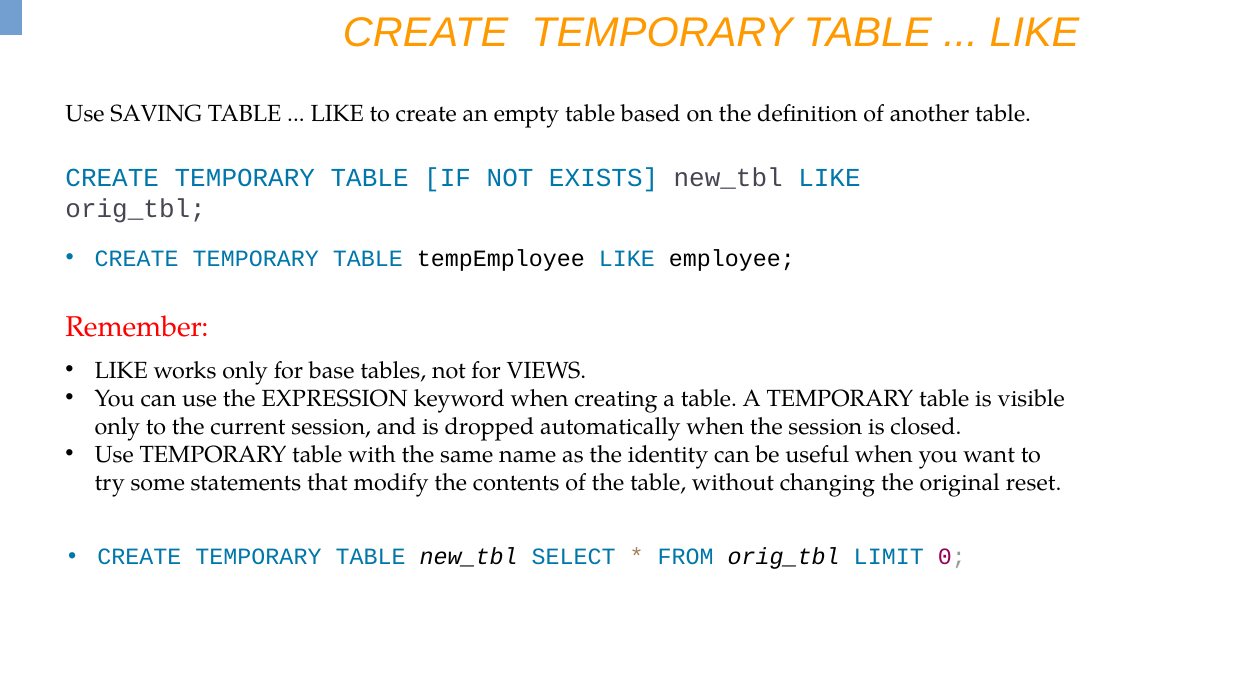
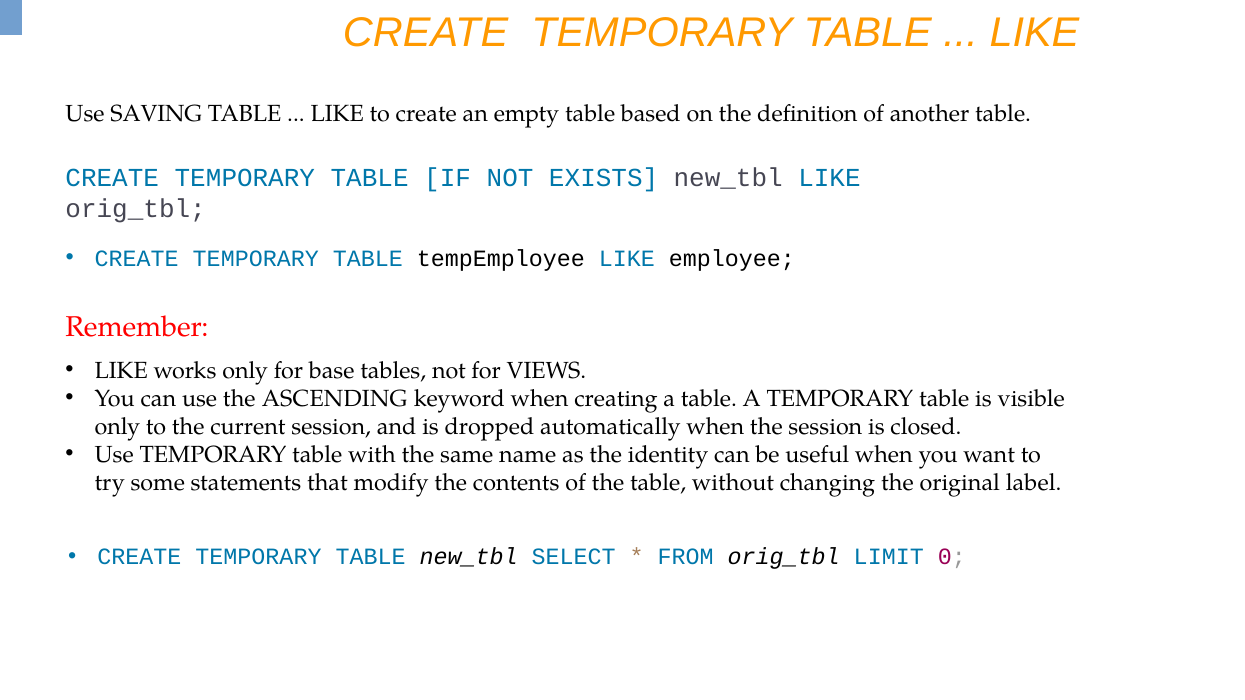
EXPRESSION: EXPRESSION -> ASCENDING (335, 399)
reset: reset -> label (1034, 483)
